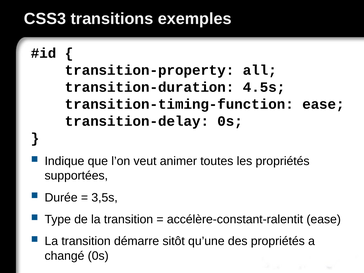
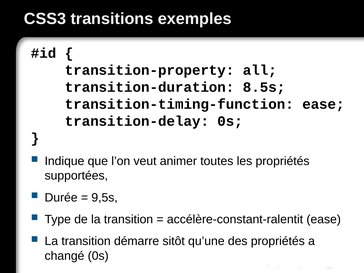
4.5s: 4.5s -> 8.5s (264, 87)
3,5s: 3,5s -> 9,5s (105, 198)
